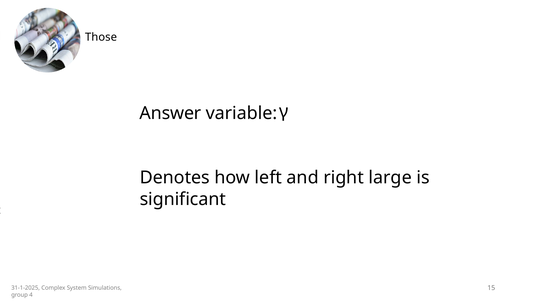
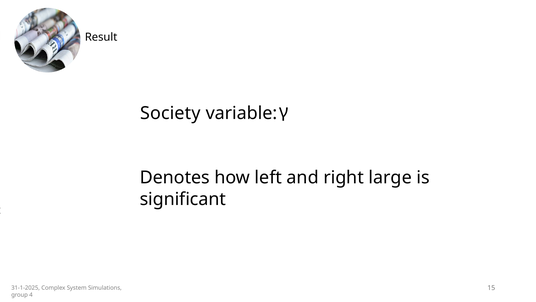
Those: Those -> Result (101, 37)
Answer: Answer -> Society (170, 113)
